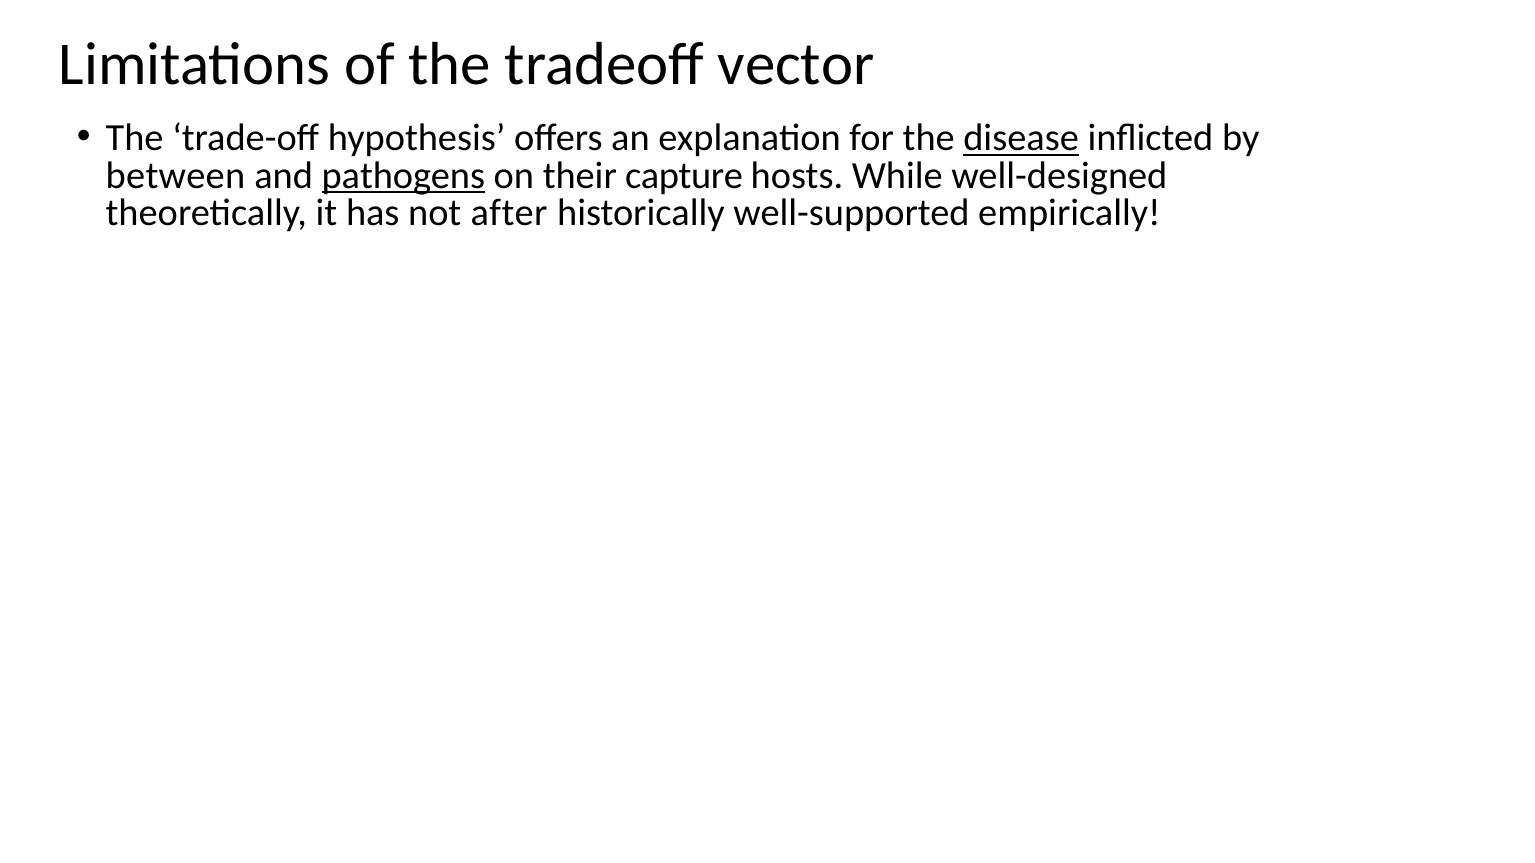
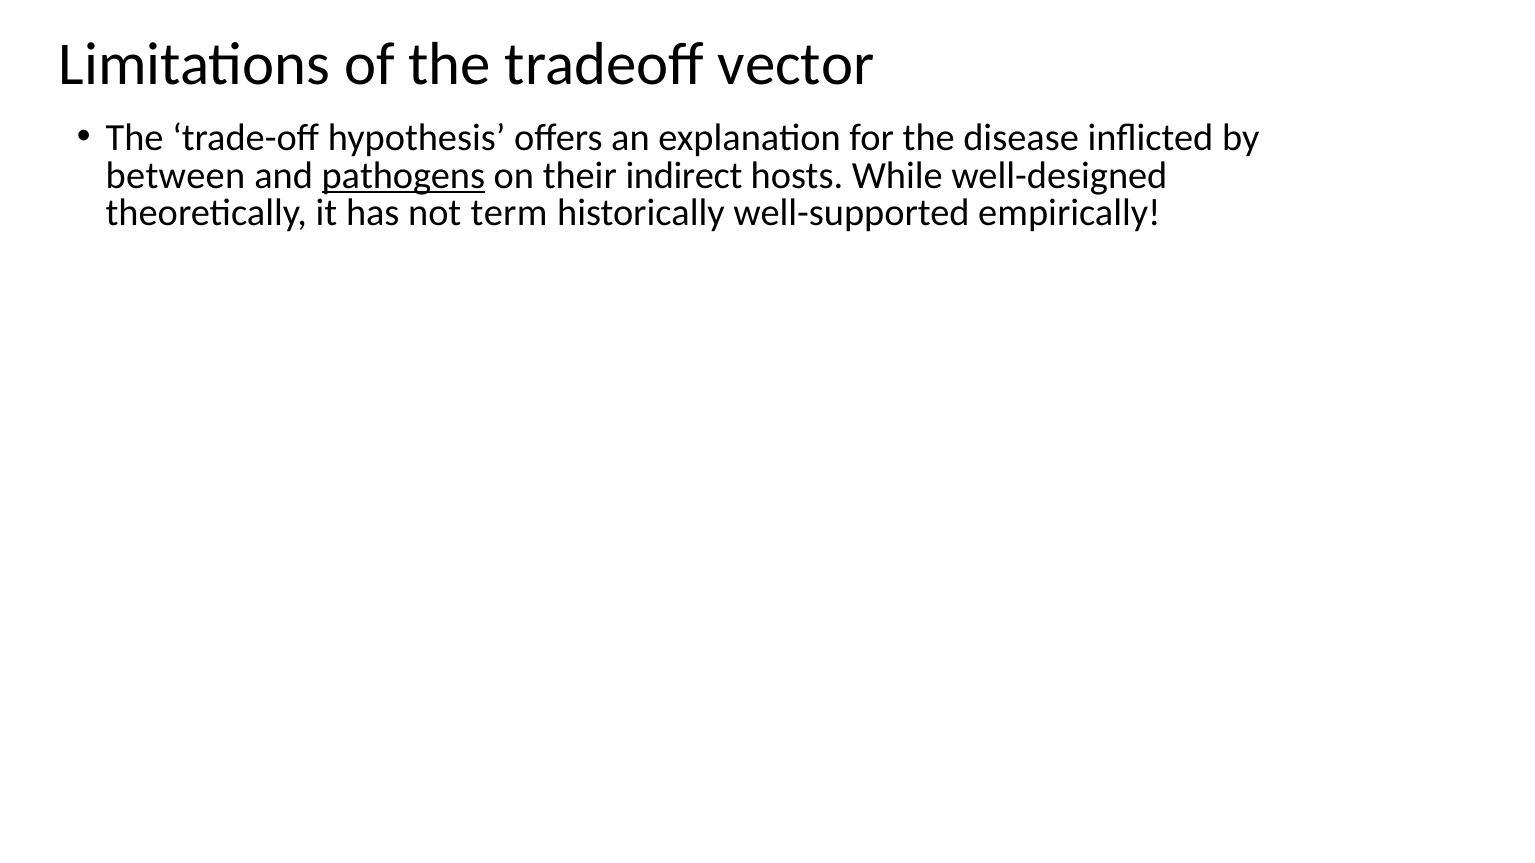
disease underline: present -> none (1021, 138)
capture: capture -> indirect (684, 176)
not after: after -> term (509, 213)
